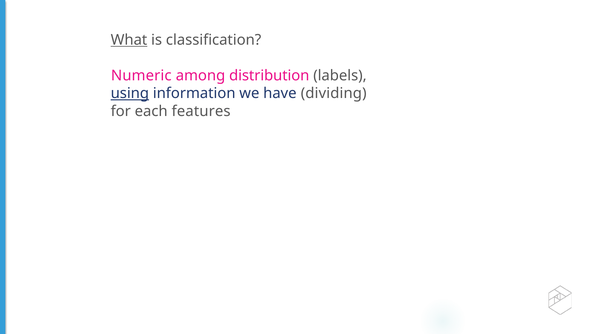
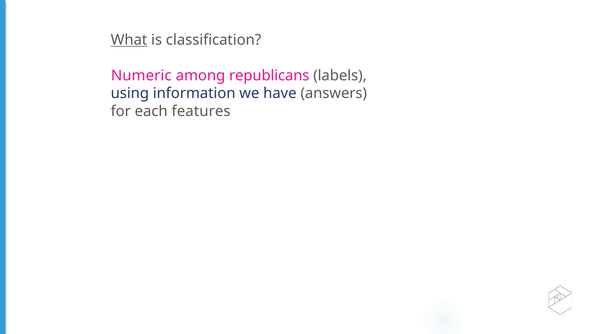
distribution: distribution -> republicans (269, 75)
using underline: present -> none (130, 93)
dividing: dividing -> answers (334, 93)
